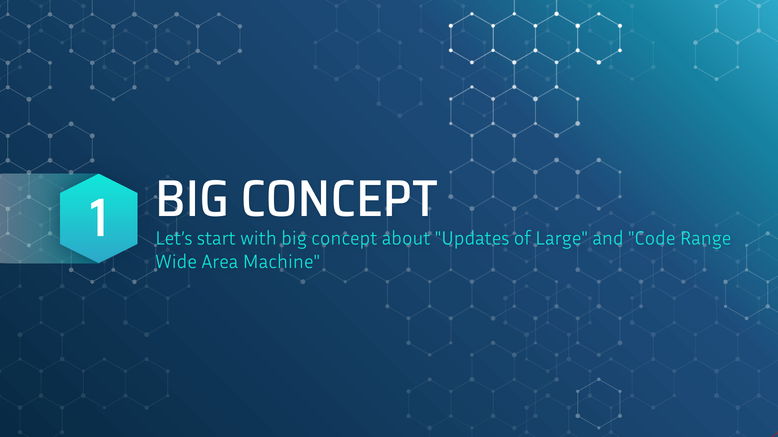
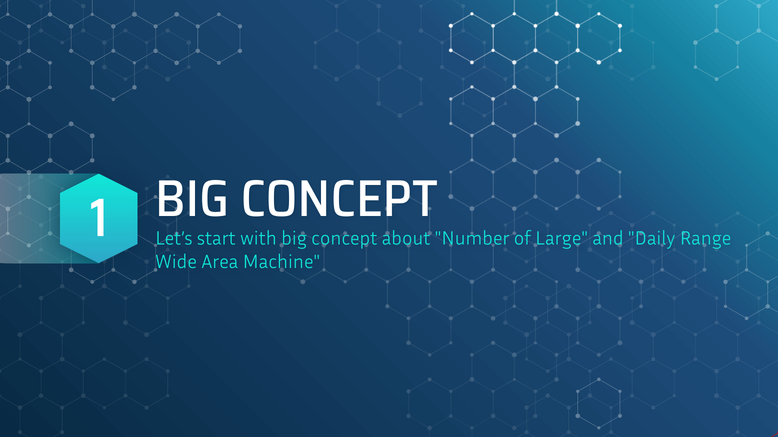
Updates: Updates -> Number (472, 239)
Code: Code -> Daily (652, 239)
